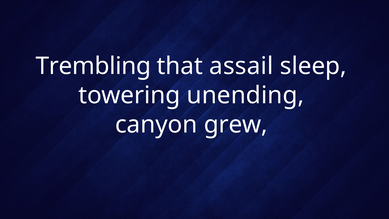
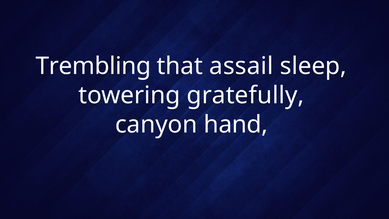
unending: unending -> gratefully (245, 95)
grew: grew -> hand (236, 124)
